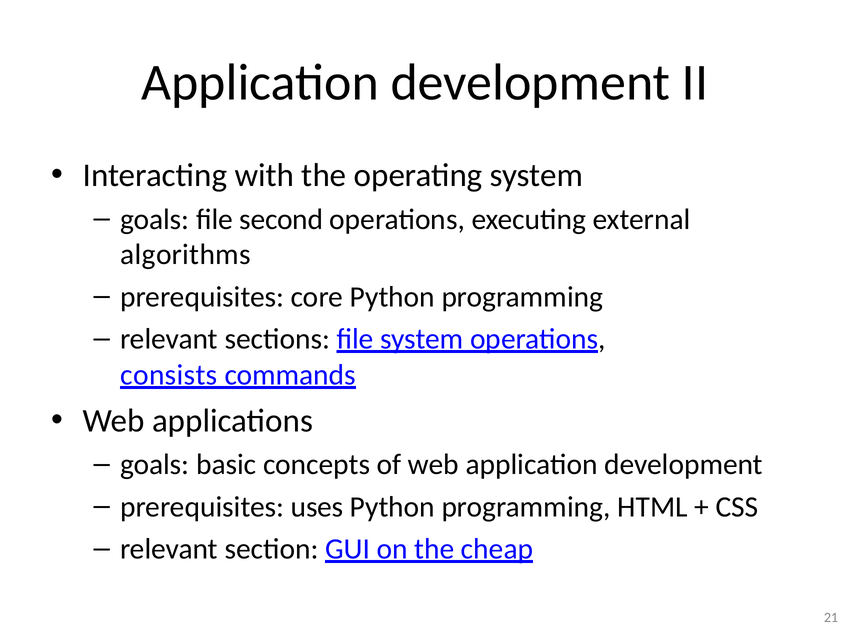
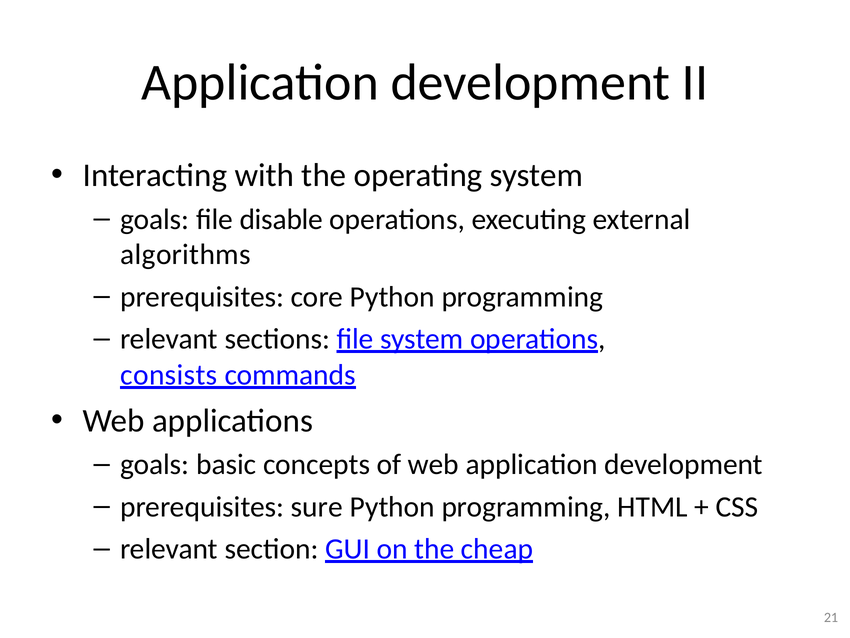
second: second -> disable (281, 219)
uses: uses -> sure (317, 506)
